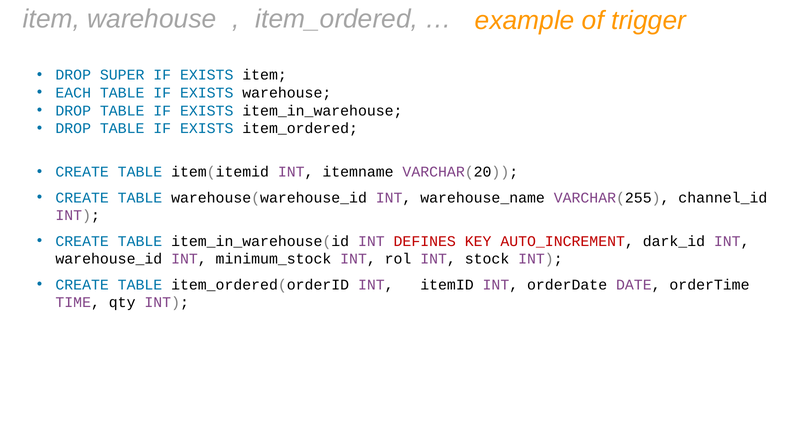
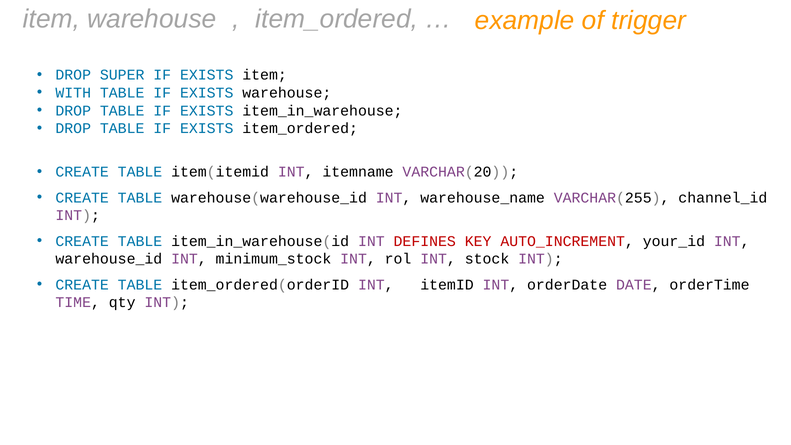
EACH: EACH -> WITH (73, 93)
dark_id: dark_id -> your_id (674, 241)
